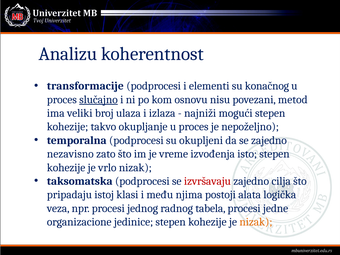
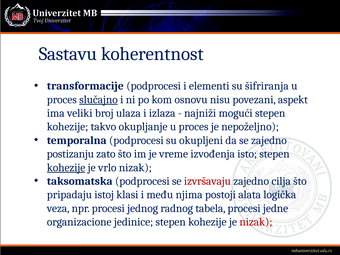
Analizu: Analizu -> Sastavu (68, 54)
konačnog: konačnog -> šifriranja (267, 86)
metod: metod -> aspekt (293, 100)
nezavisno: nezavisno -> postizanju (70, 154)
kohezije underline: none -> present (66, 168)
nizak colour: orange -> red (256, 222)
